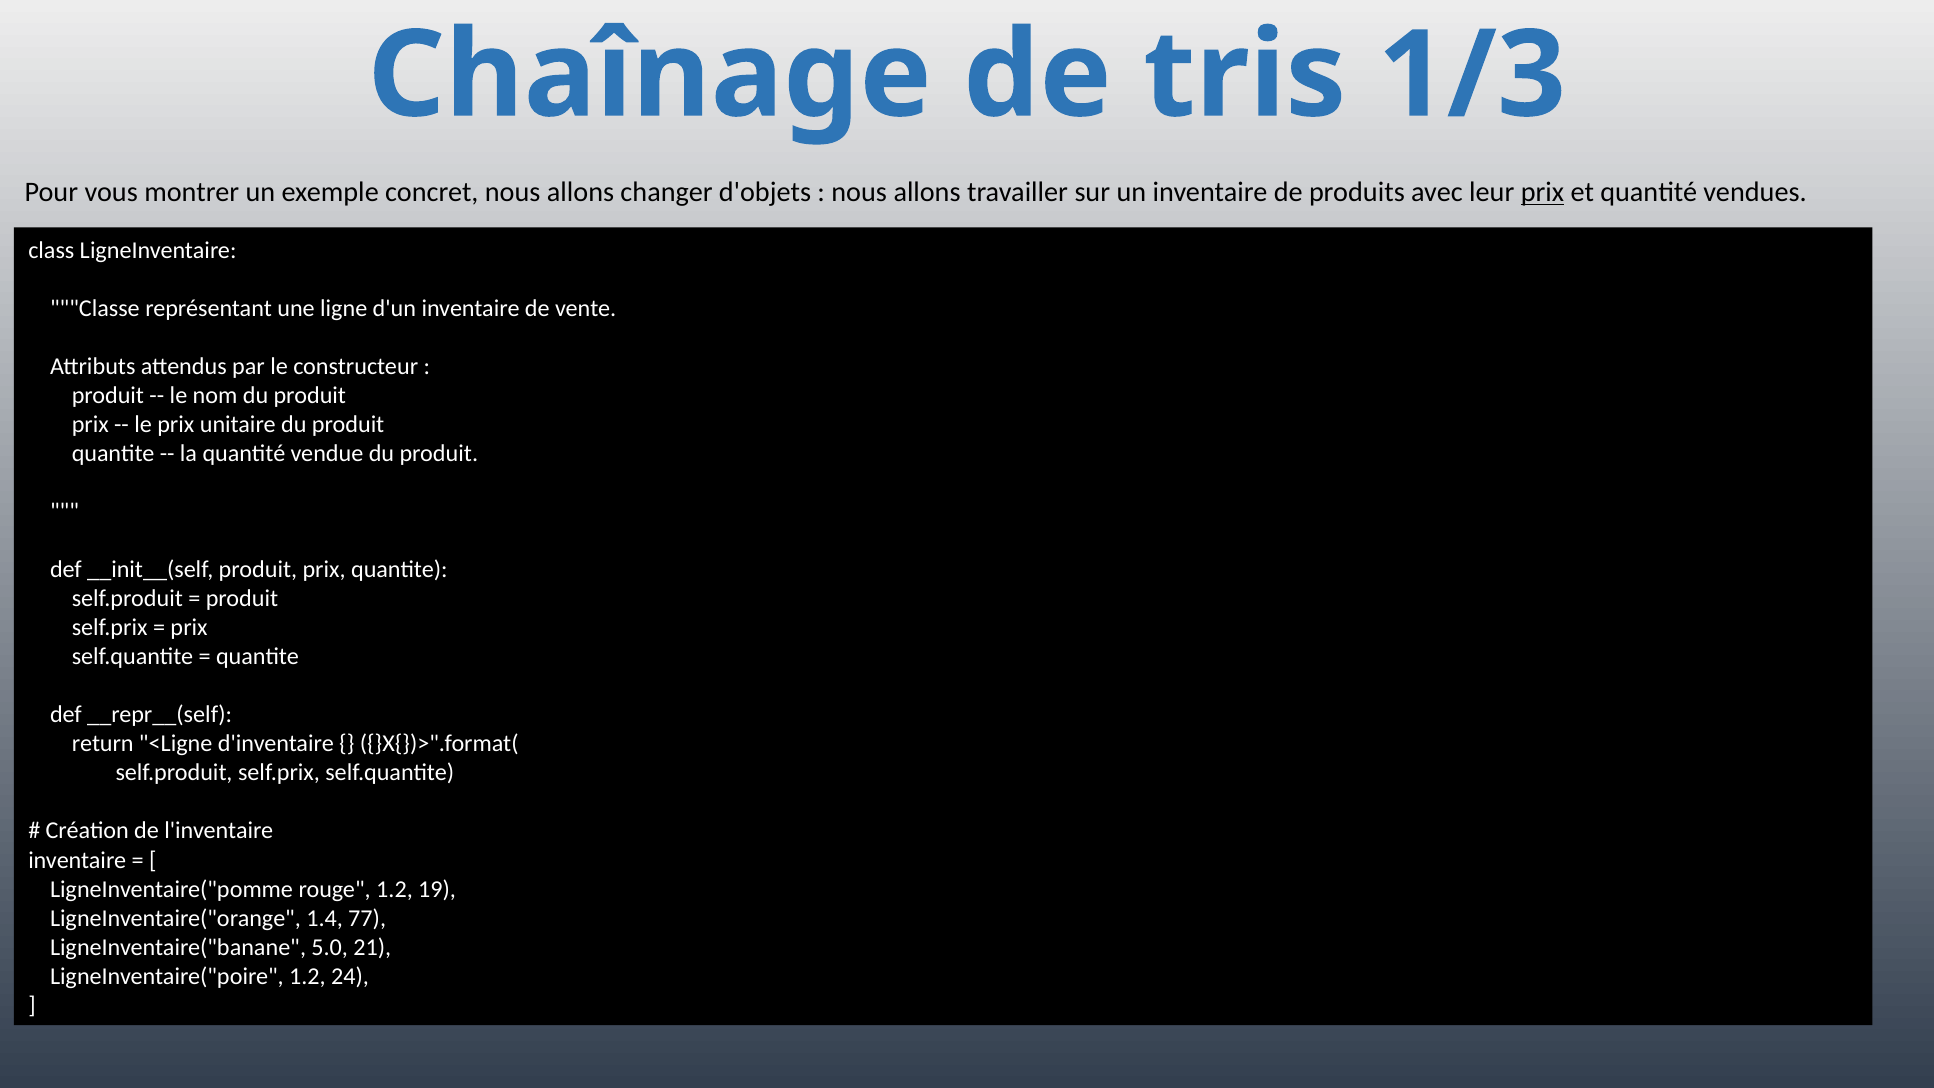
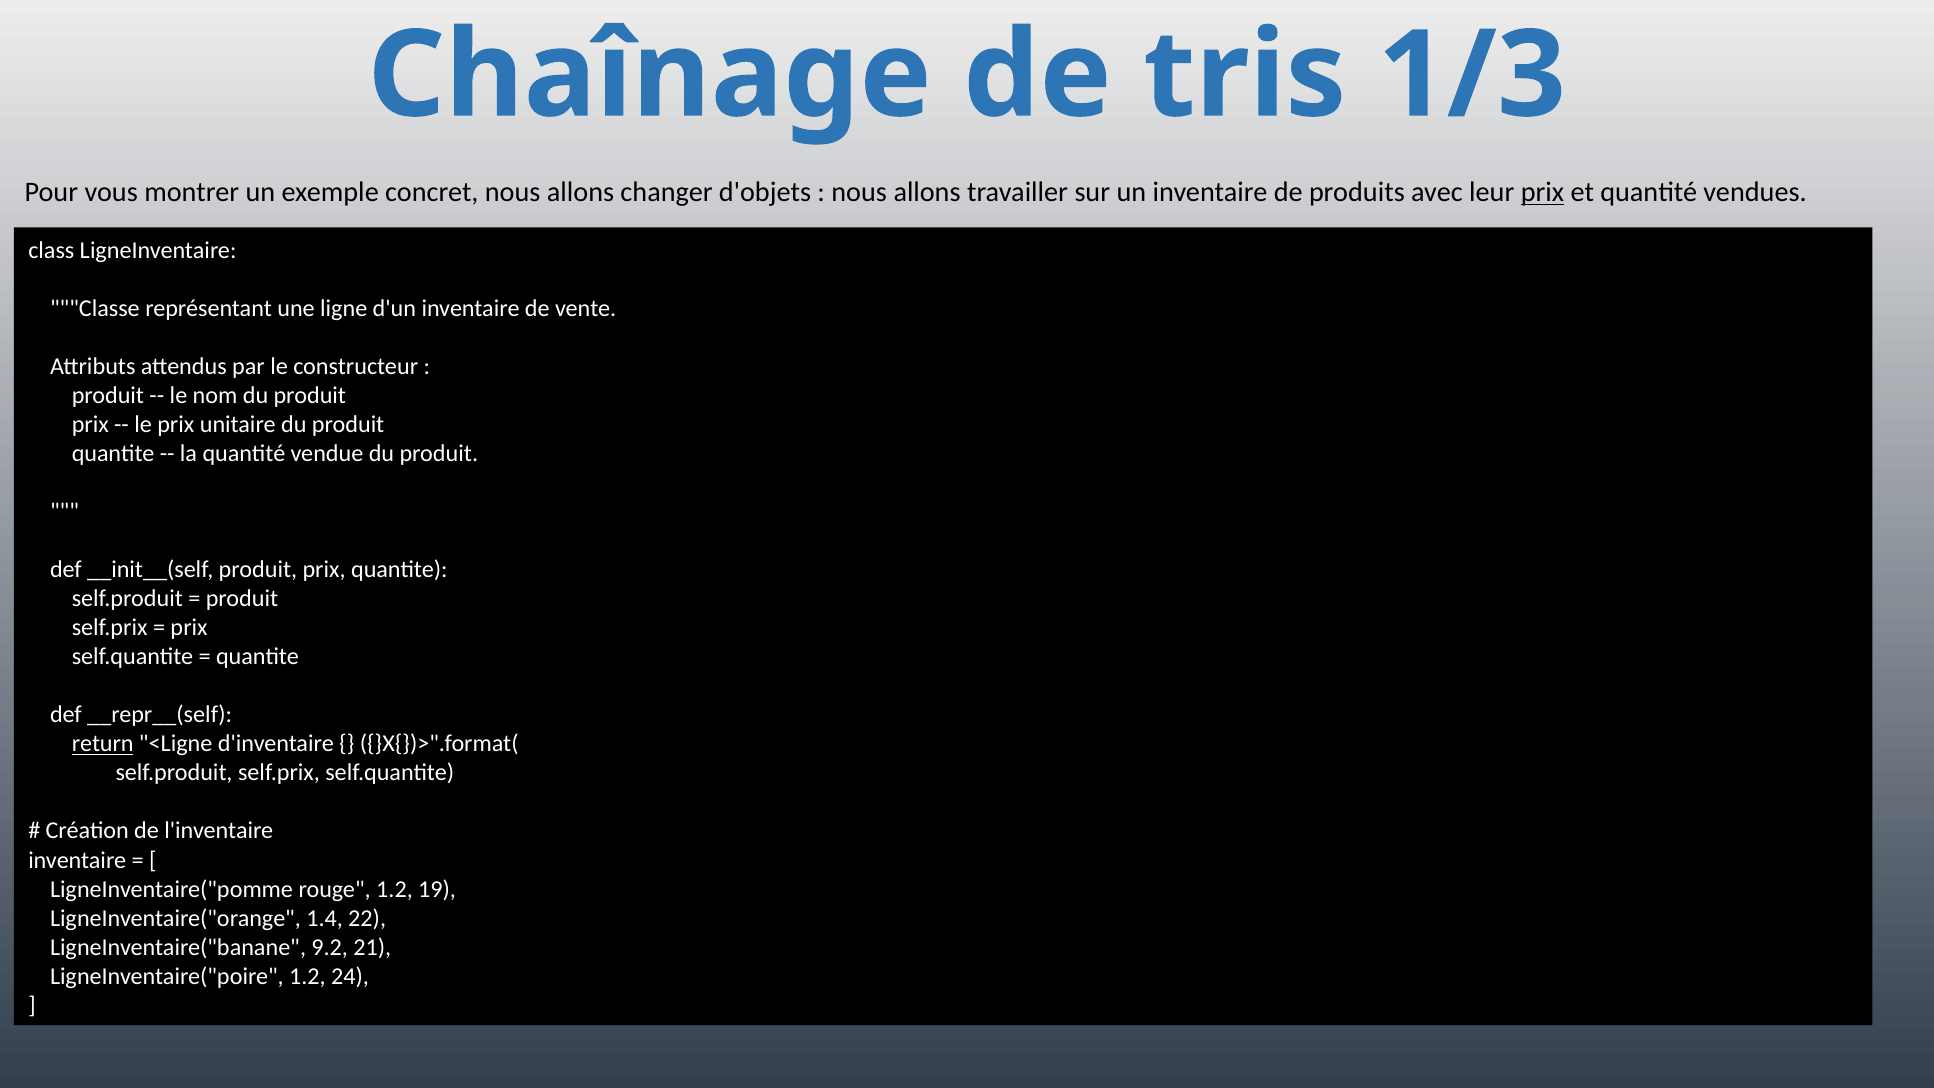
return underline: none -> present (103, 744)
77: 77 -> 22 (367, 918)
5.0: 5.0 -> 9.2 (330, 947)
